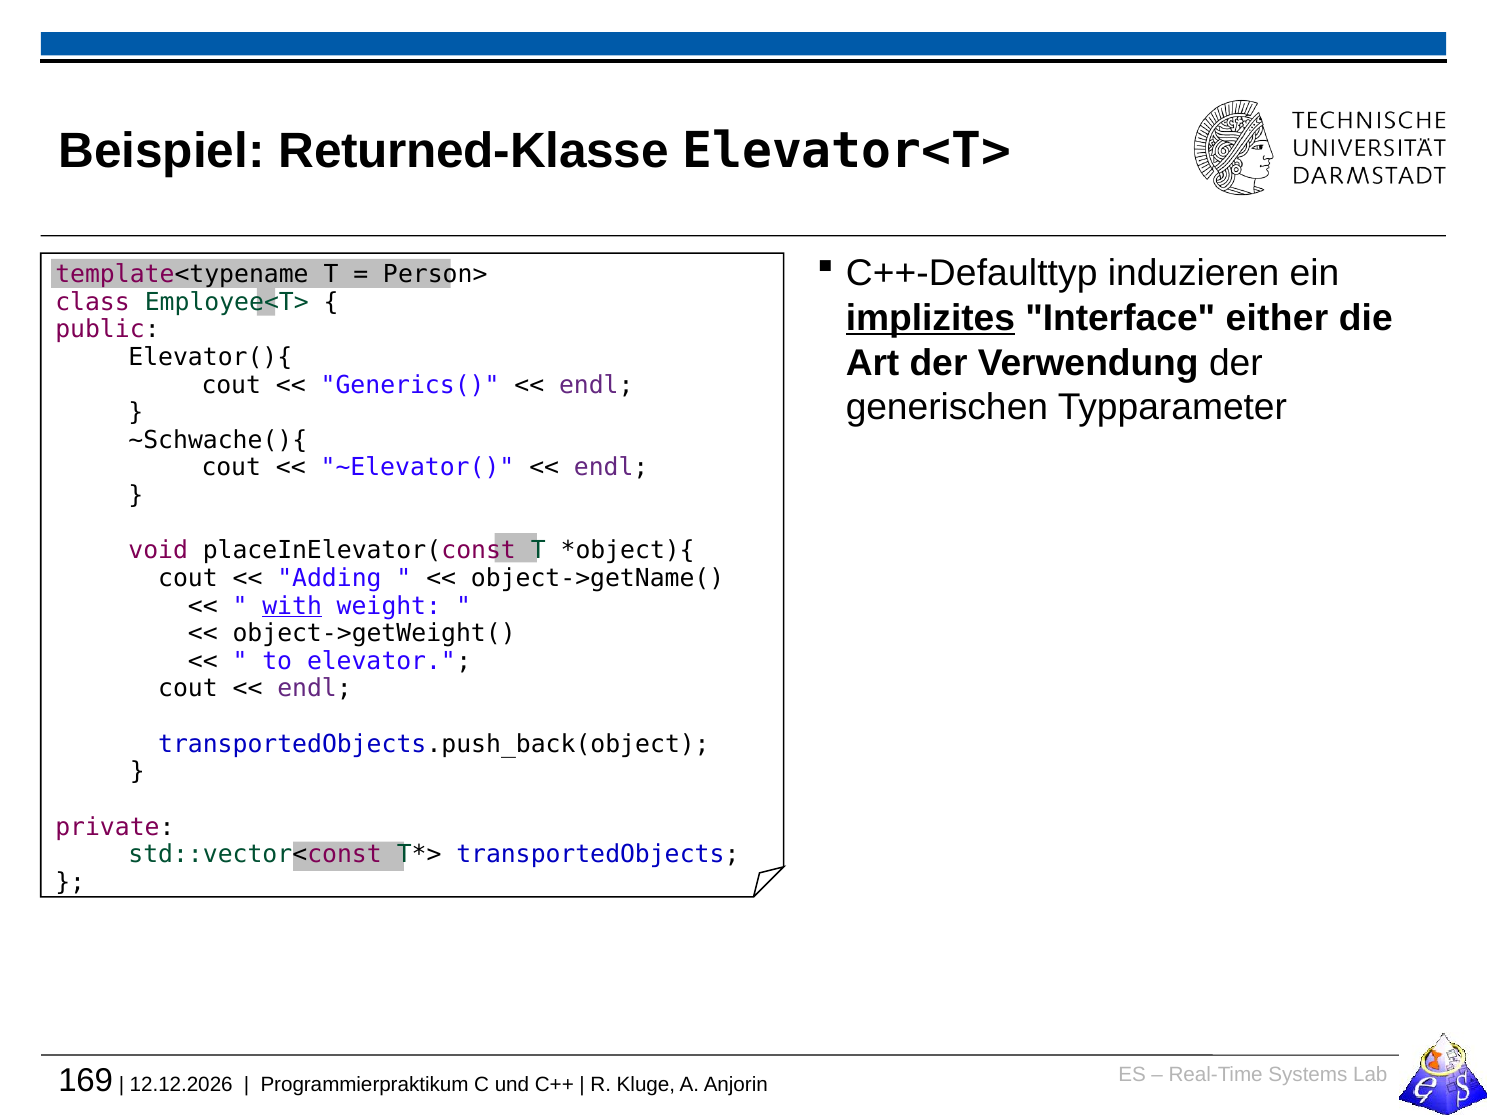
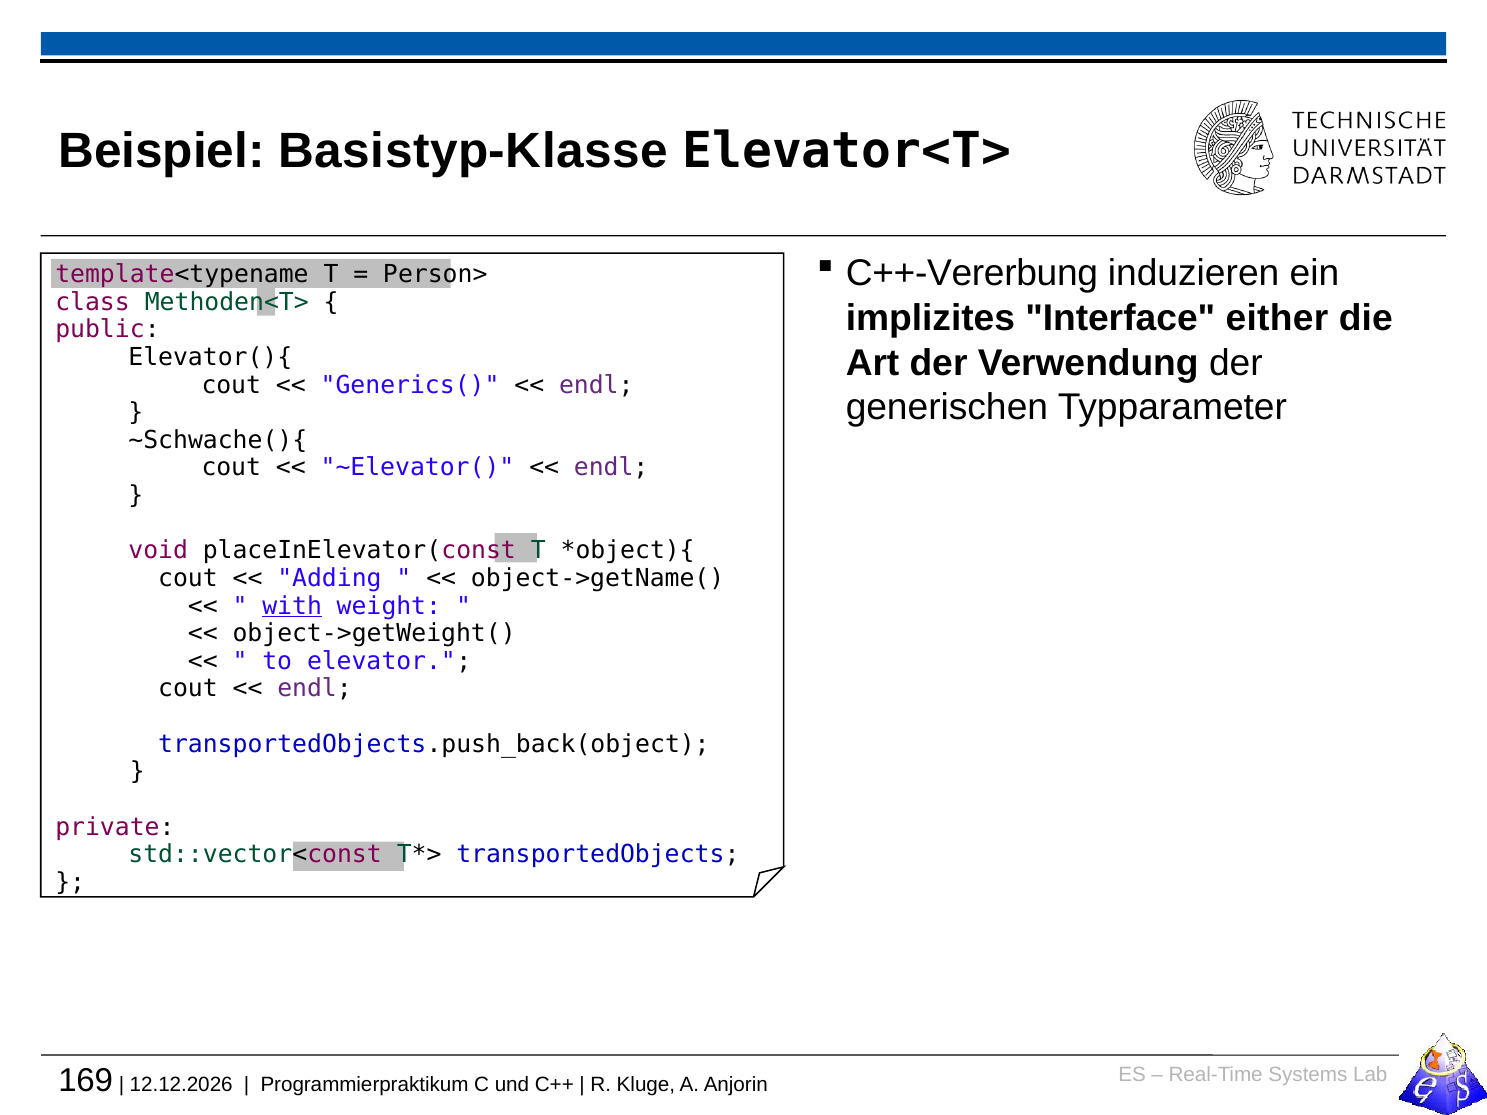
Returned-Klasse: Returned-Klasse -> Basistyp-Klasse (473, 151)
C++-Defaulttyp: C++-Defaulttyp -> C++-Vererbung (972, 274)
Employee<T>: Employee<T> -> Methoden<T> (227, 302)
implizites underline: present -> none (930, 318)
